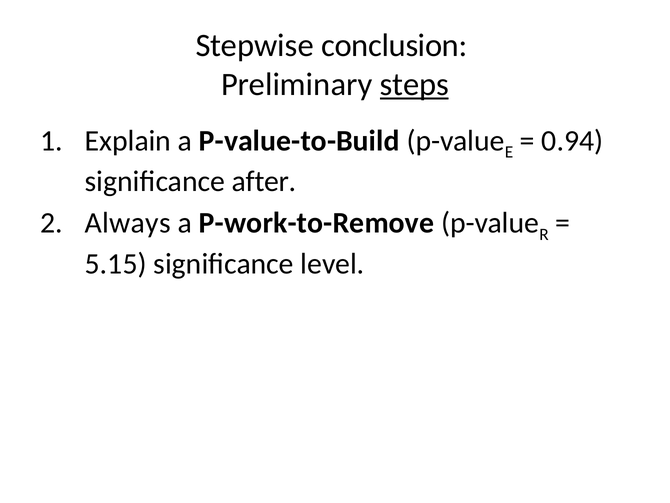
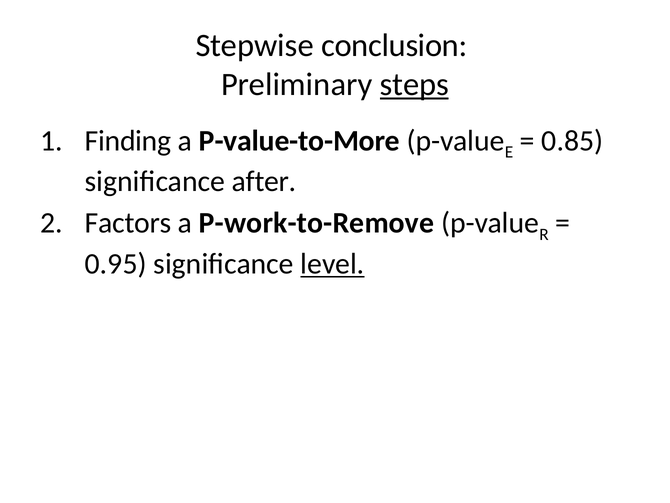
Explain: Explain -> Finding (128, 141)
P-value-to-Build: P-value-to-Build -> P-value-to-More (299, 141)
0.94: 0.94 -> 0.85 (572, 141)
Always: Always -> Factors (128, 223)
5.15: 5.15 -> 0.95 (116, 264)
level underline: none -> present (332, 264)
